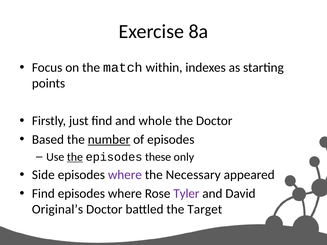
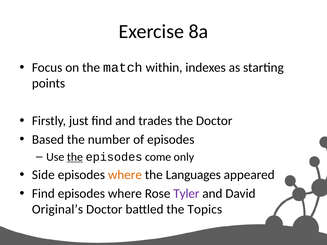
whole: whole -> trades (155, 121)
number underline: present -> none (109, 140)
these: these -> come (158, 157)
where colour: purple -> orange (125, 175)
Necessary: Necessary -> Languages (193, 175)
Target: Target -> Topics (205, 210)
